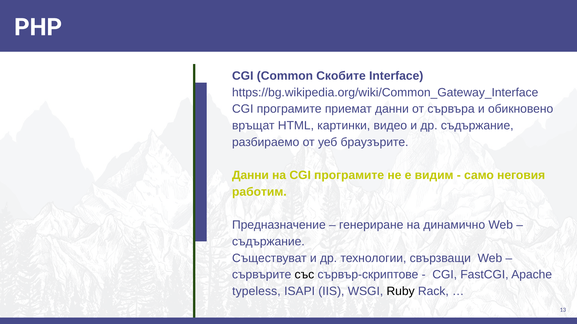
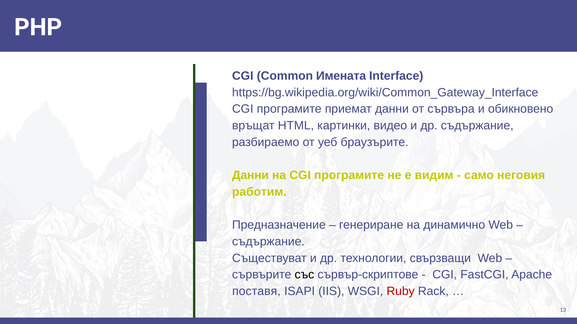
Скобите: Скобите -> Имената (341, 76)
typeless: typeless -> поставя (256, 292)
Ruby colour: black -> red (401, 292)
